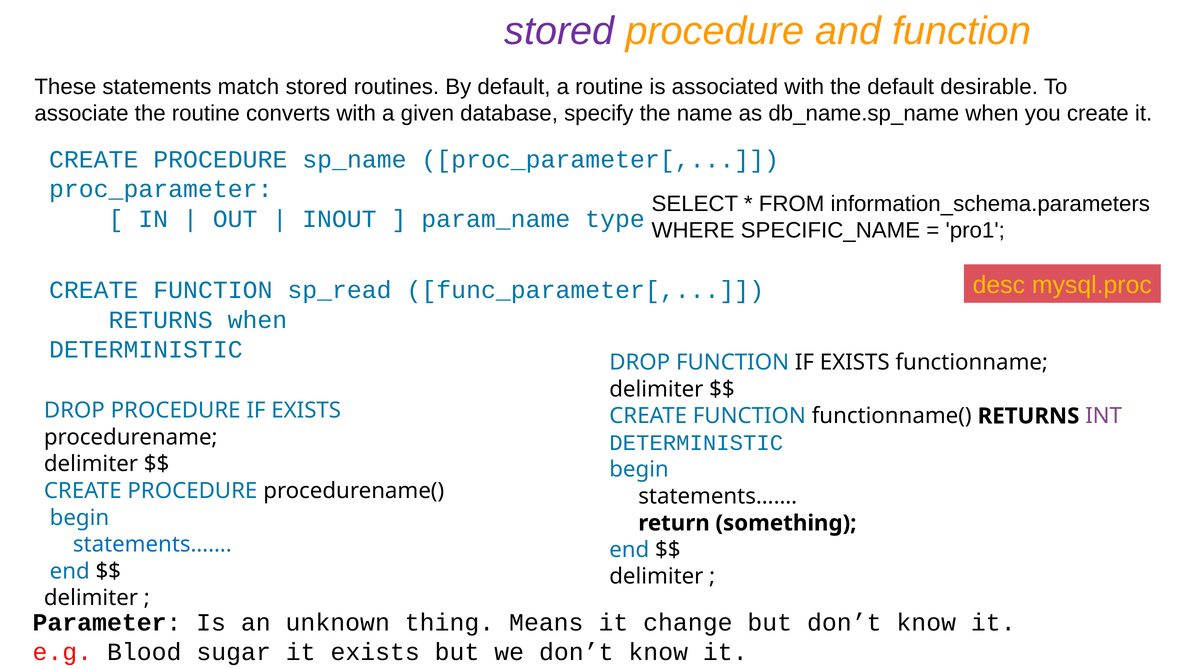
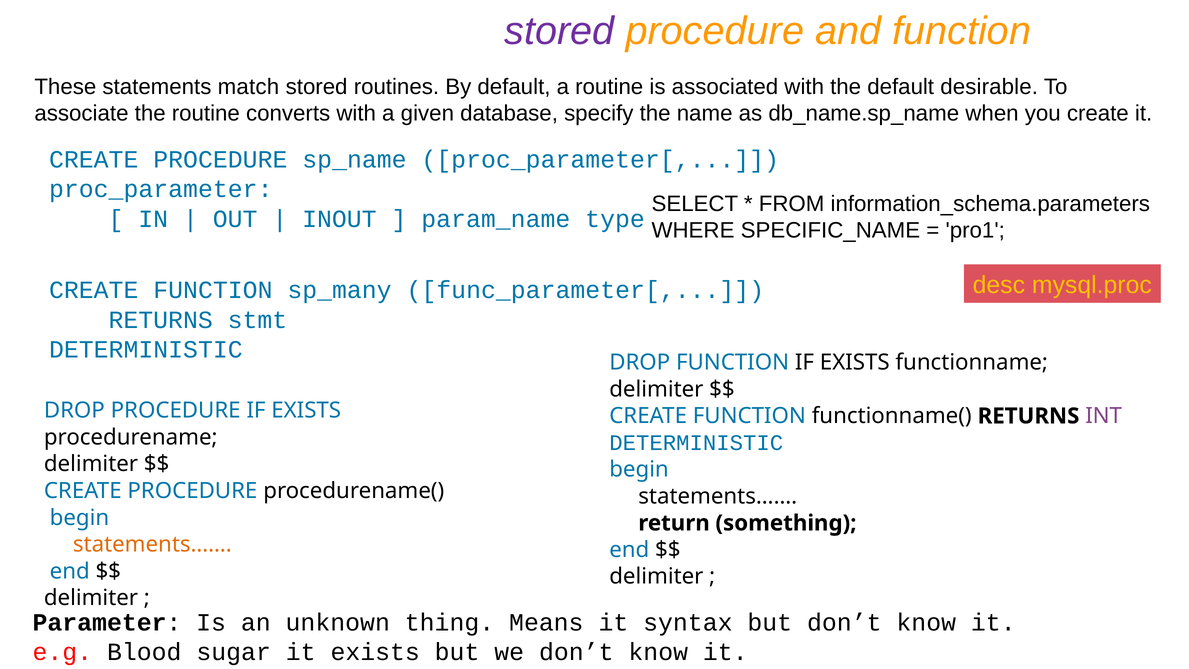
sp_read: sp_read -> sp_many (340, 290)
RETURNS when: when -> stmt (257, 320)
statements…… colour: blue -> orange (152, 544)
change: change -> syntax (688, 622)
